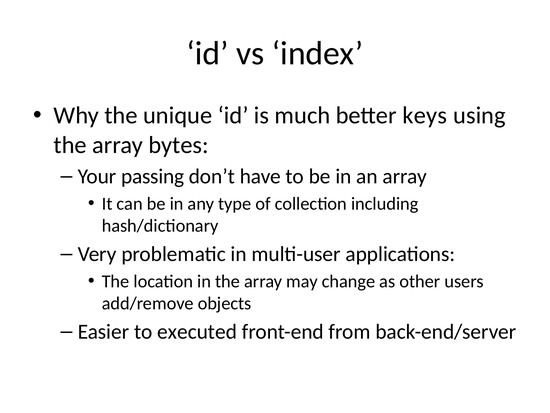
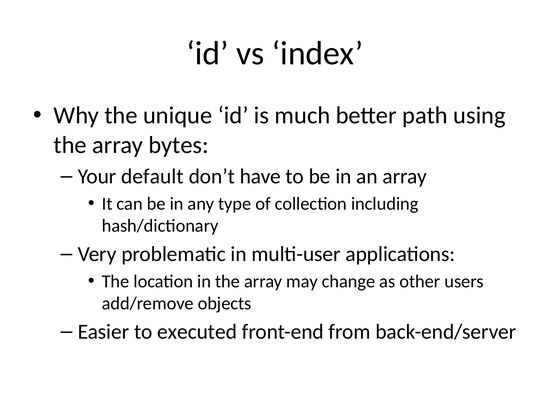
keys: keys -> path (425, 115)
passing: passing -> default (152, 176)
